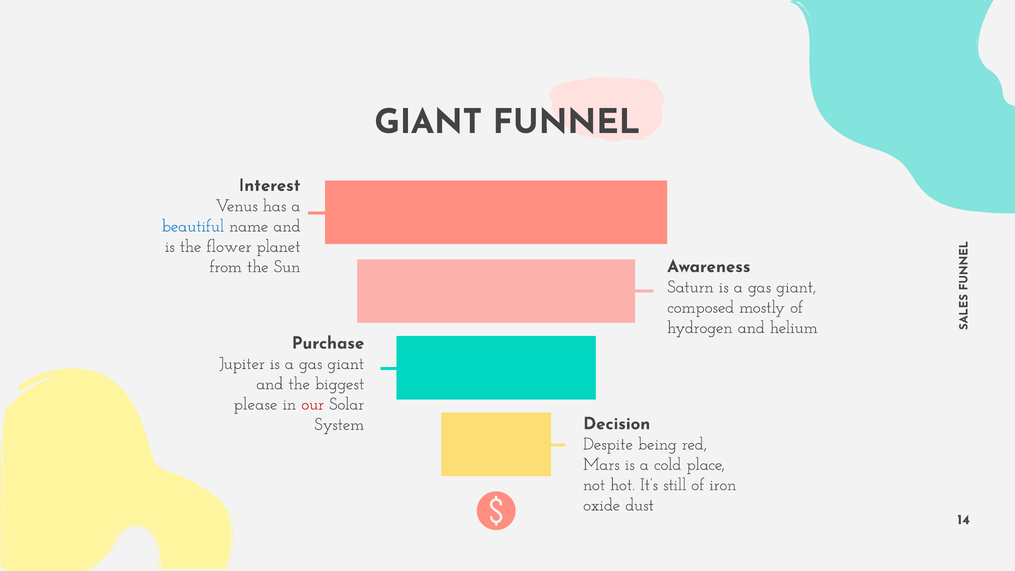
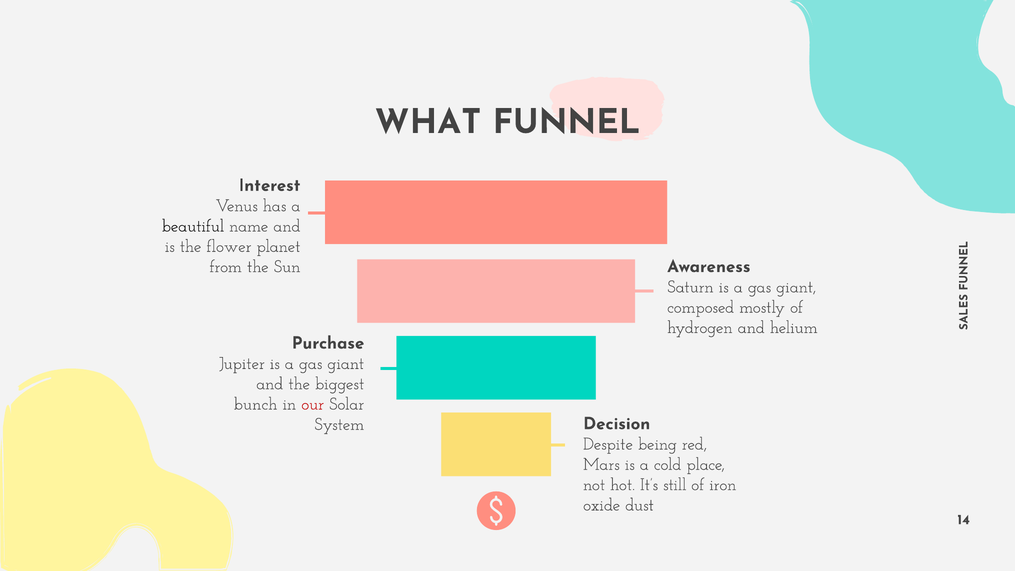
GIANT: GIANT -> WHAT (428, 122)
beautiful colour: blue -> black (193, 226)
please: please -> bunch (256, 404)
